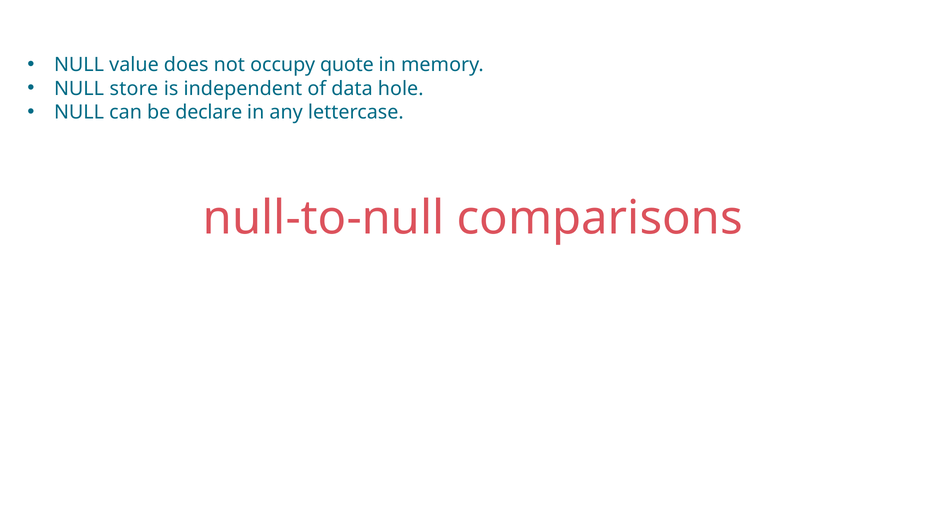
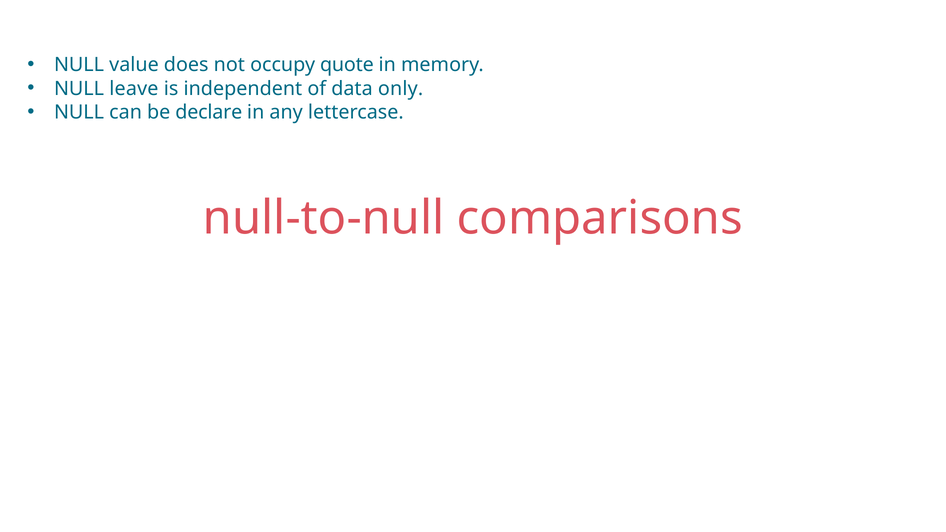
store: store -> leave (134, 89)
hole: hole -> only (401, 89)
